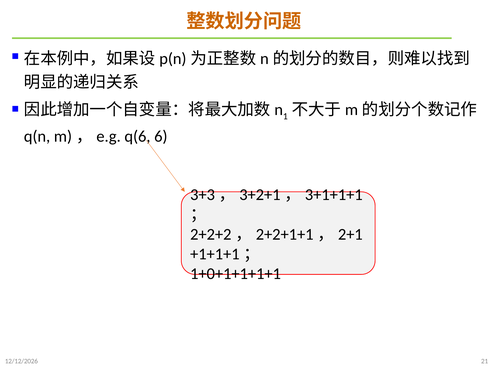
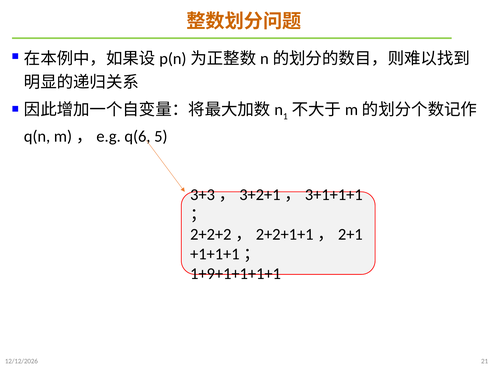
6: 6 -> 5 (161, 136)
1+0+1+1+1+1: 1+0+1+1+1+1 -> 1+9+1+1+1+1 (236, 274)
